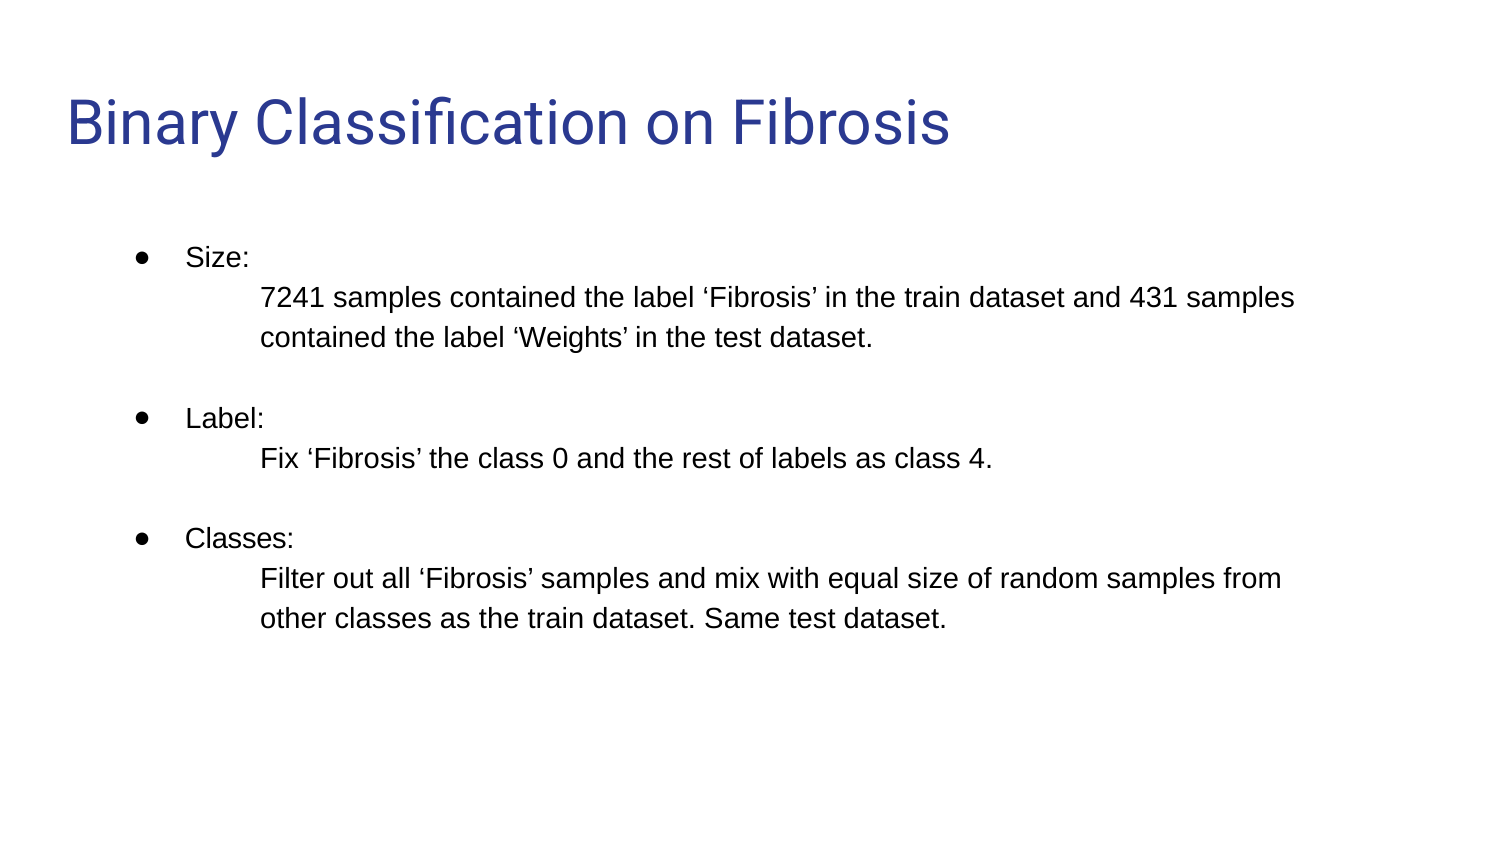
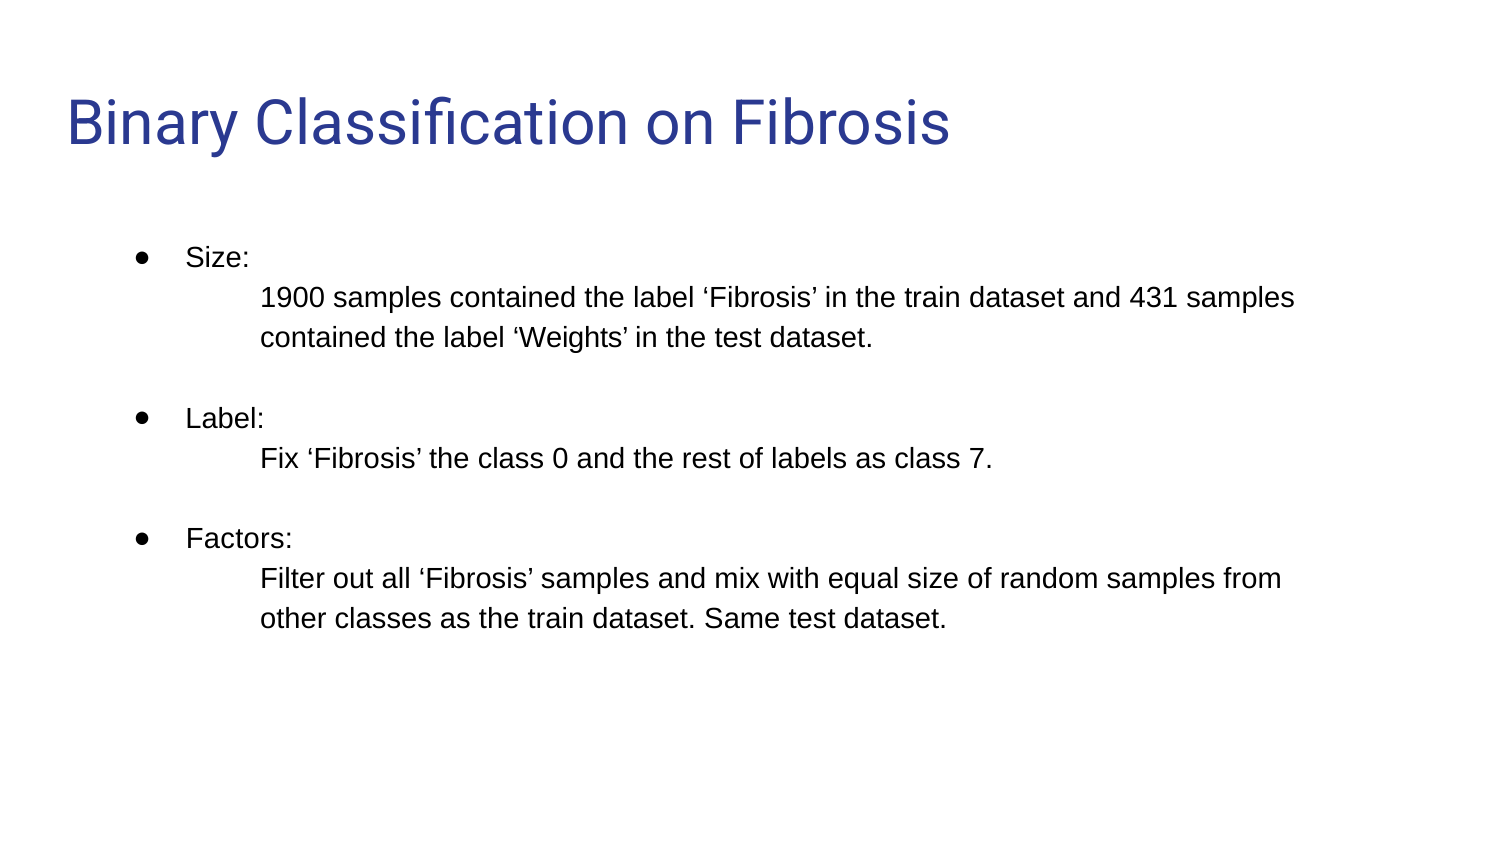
7241: 7241 -> 1900 (293, 298)
4: 4 -> 7 (981, 459)
Classes: Classes -> Factors (239, 539)
